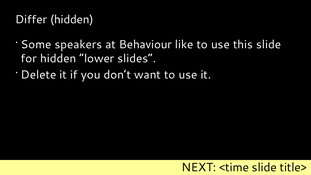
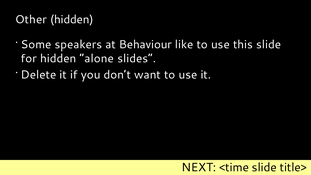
Differ: Differ -> Other (31, 19)
lower: lower -> alone (97, 58)
